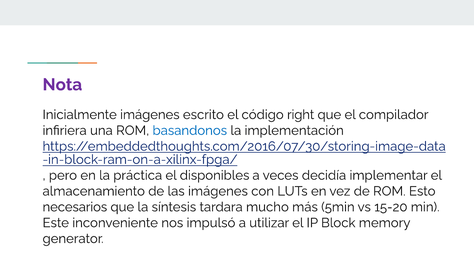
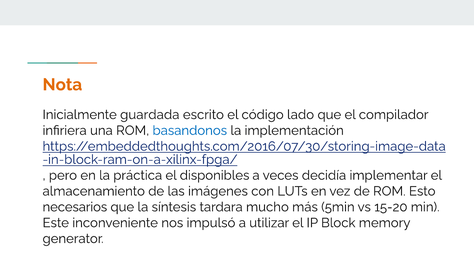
Nota colour: purple -> orange (62, 85)
Inicialmente imágenes: imágenes -> guardada (150, 115)
right: right -> lado (301, 115)
